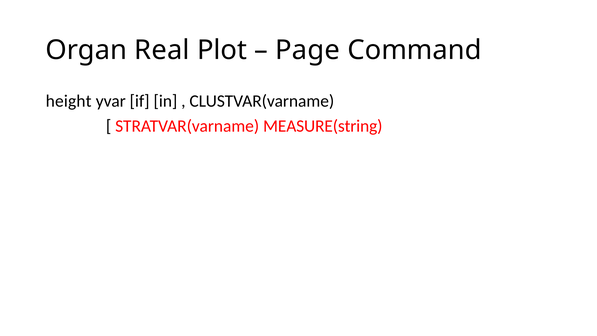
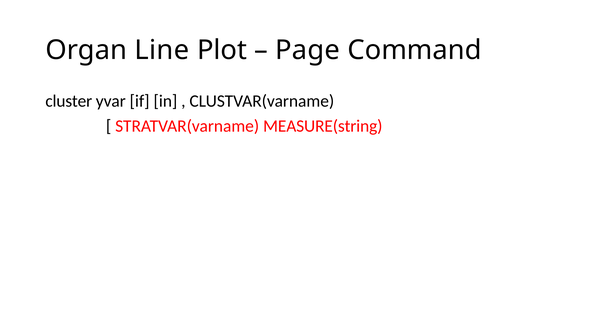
Real: Real -> Line (162, 50)
height: height -> cluster (69, 101)
